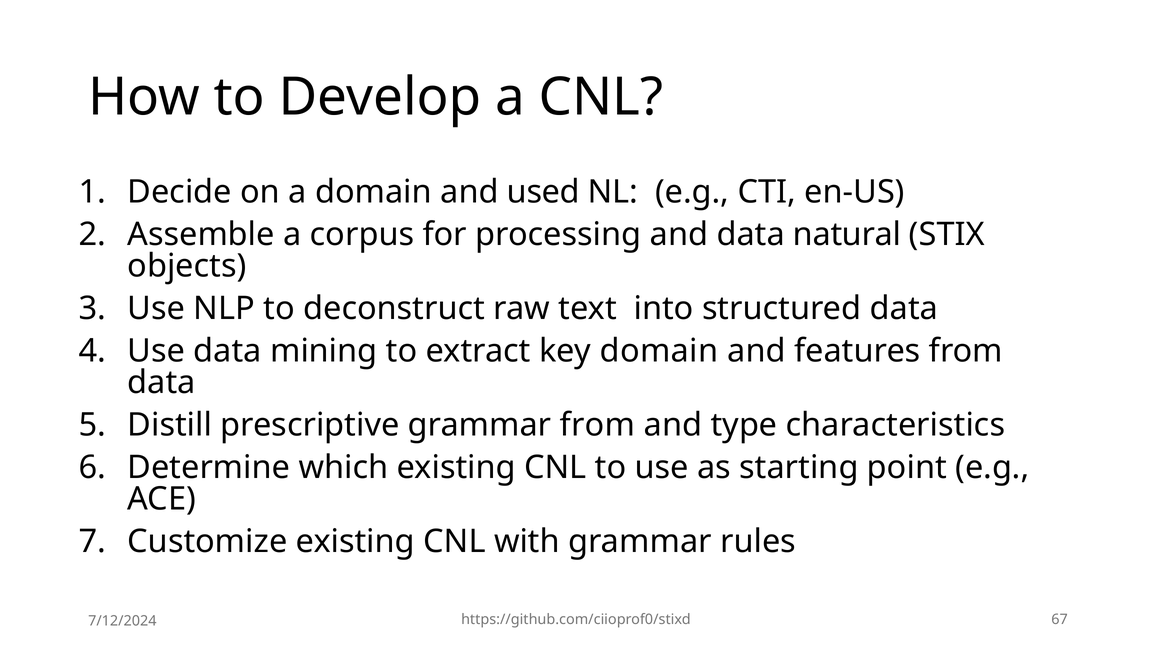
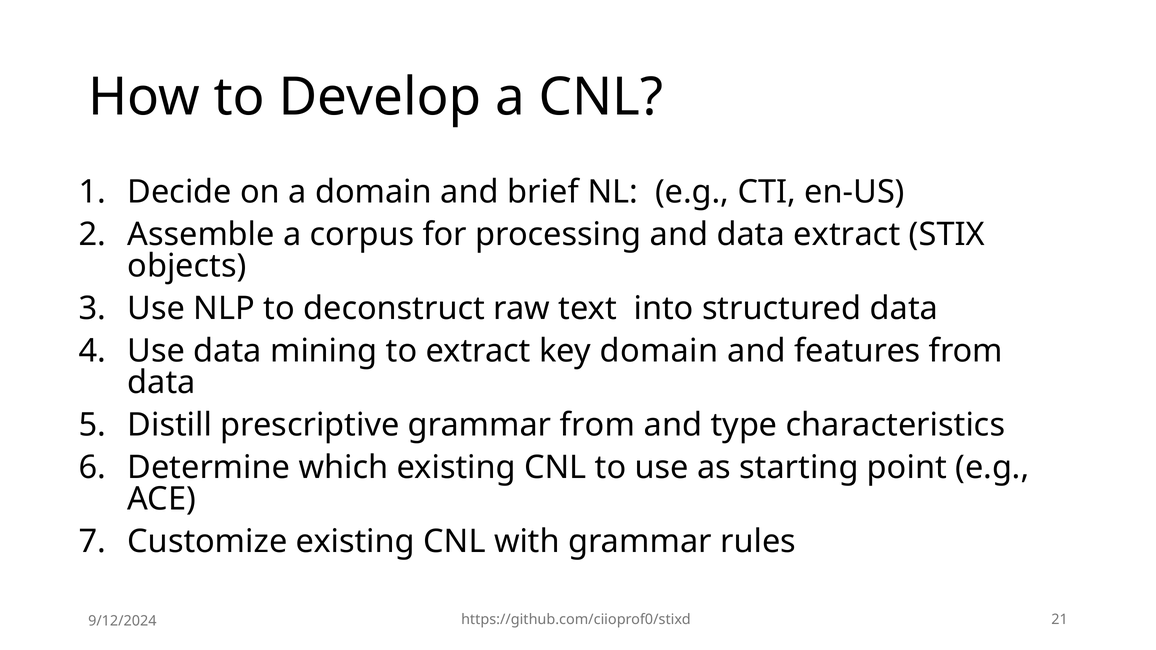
used: used -> brief (543, 192)
data natural: natural -> extract (847, 234)
67: 67 -> 21 (1060, 620)
7/12/2024: 7/12/2024 -> 9/12/2024 (122, 621)
